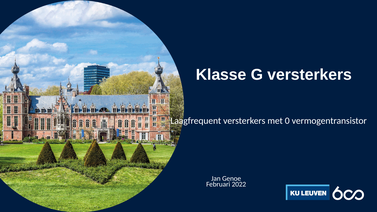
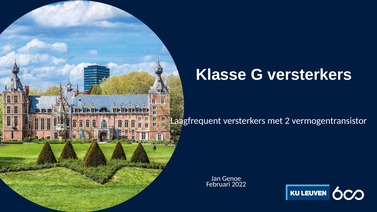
0: 0 -> 2 (287, 121)
